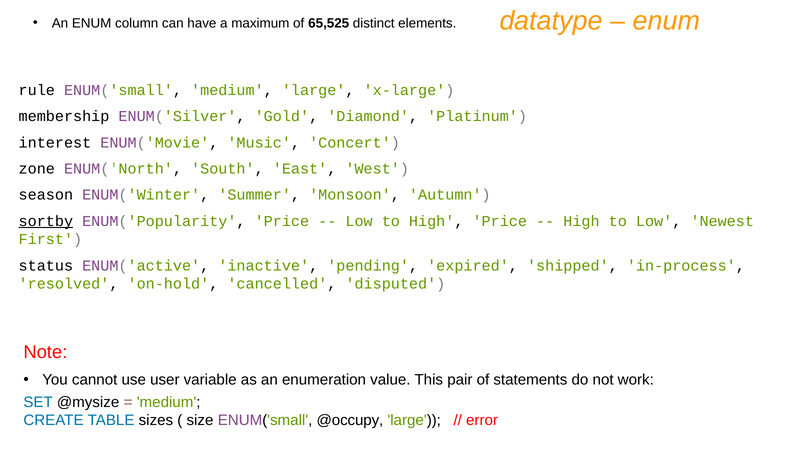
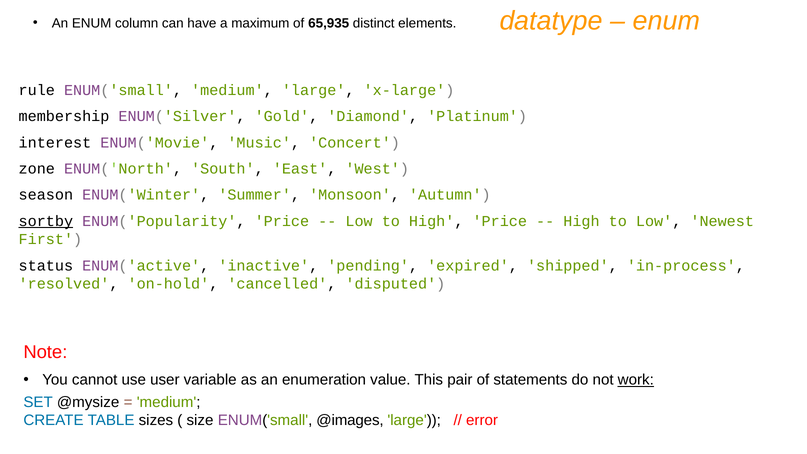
65,525: 65,525 -> 65,935 (329, 23)
work underline: none -> present (636, 380)
@occupy: @occupy -> @images (350, 420)
